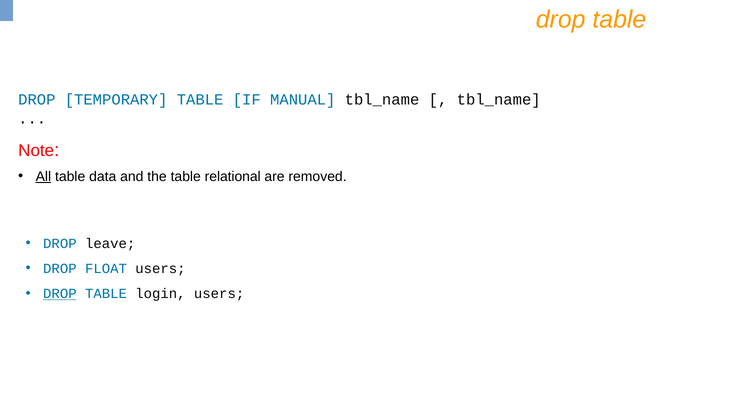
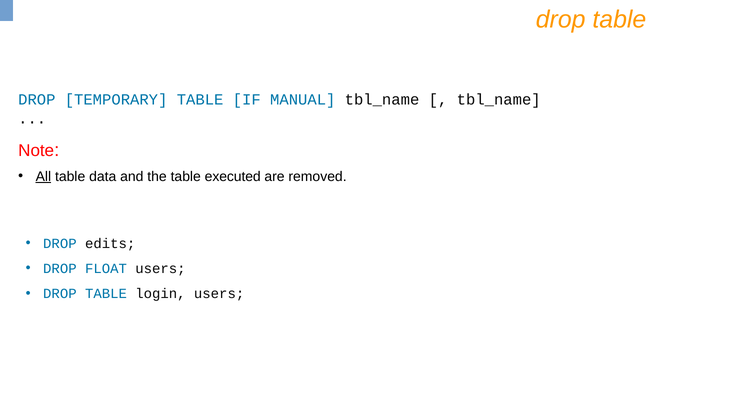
relational: relational -> executed (233, 177)
leave: leave -> edits (110, 243)
DROP underline: present -> none (60, 294)
